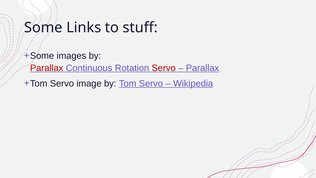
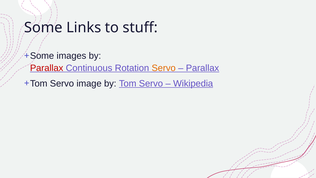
Servo colour: red -> orange (164, 68)
